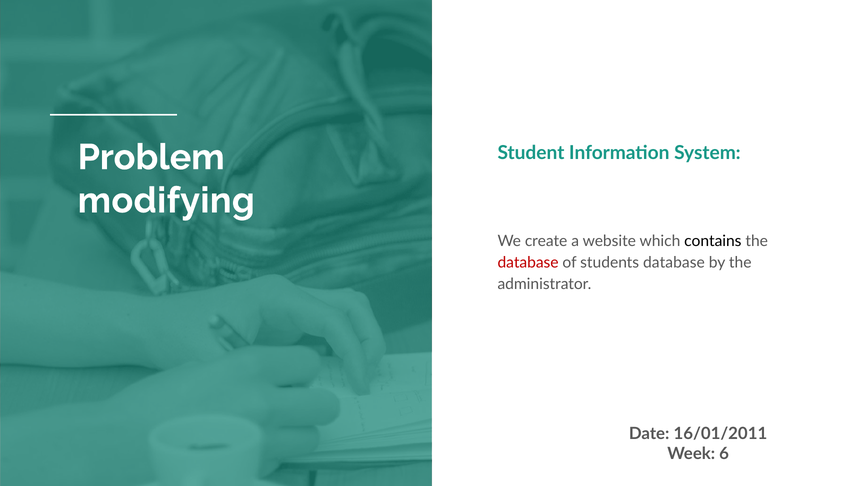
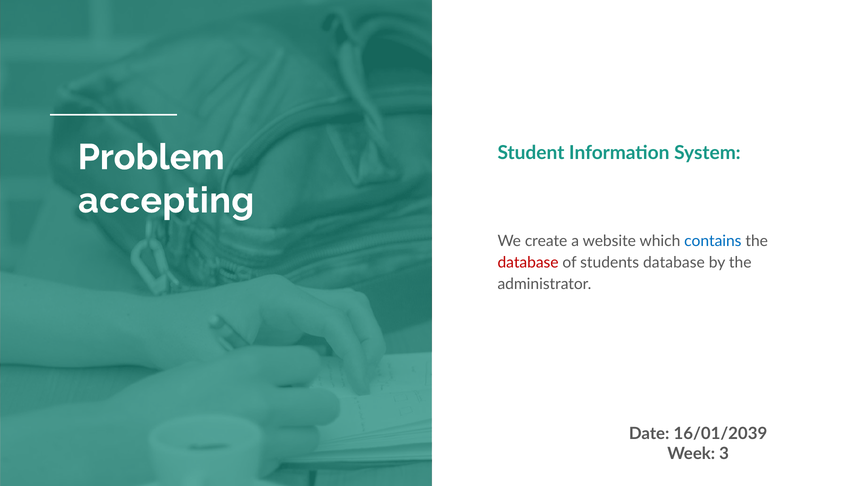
modifying: modifying -> accepting (166, 201)
contains colour: black -> blue (713, 241)
16/01/2011: 16/01/2011 -> 16/01/2039 (720, 434)
6: 6 -> 3 (724, 454)
